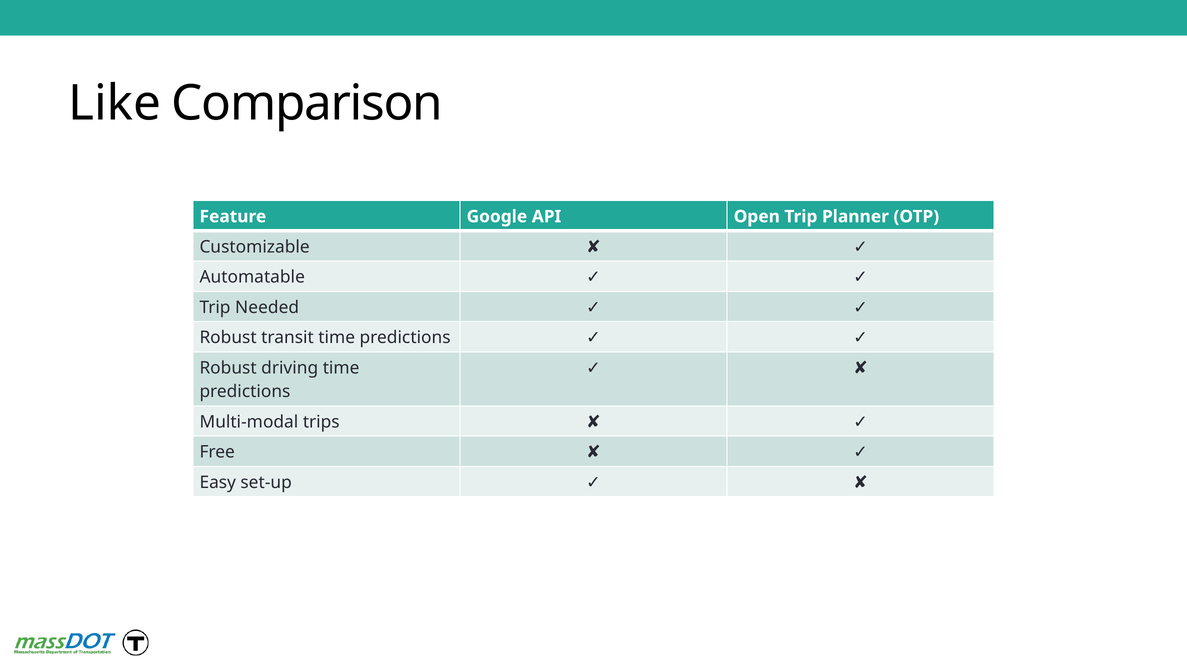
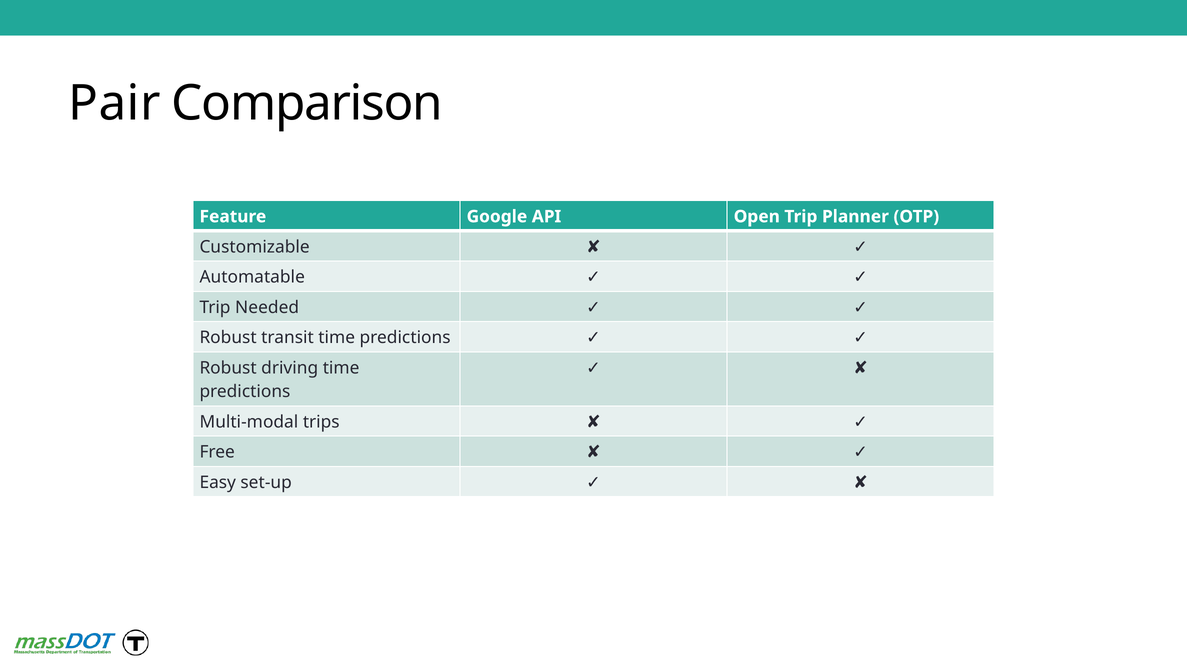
Like: Like -> Pair (114, 104)
